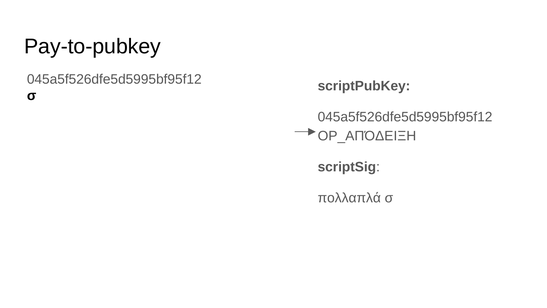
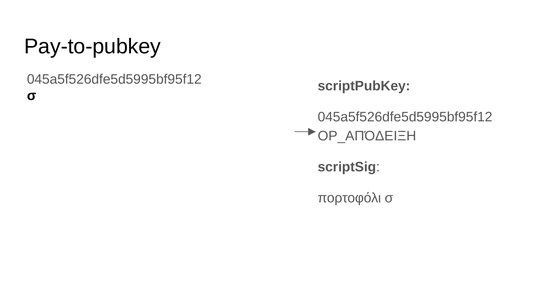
πολλαπλά: πολλαπλά -> πορτοφόλι (349, 198)
